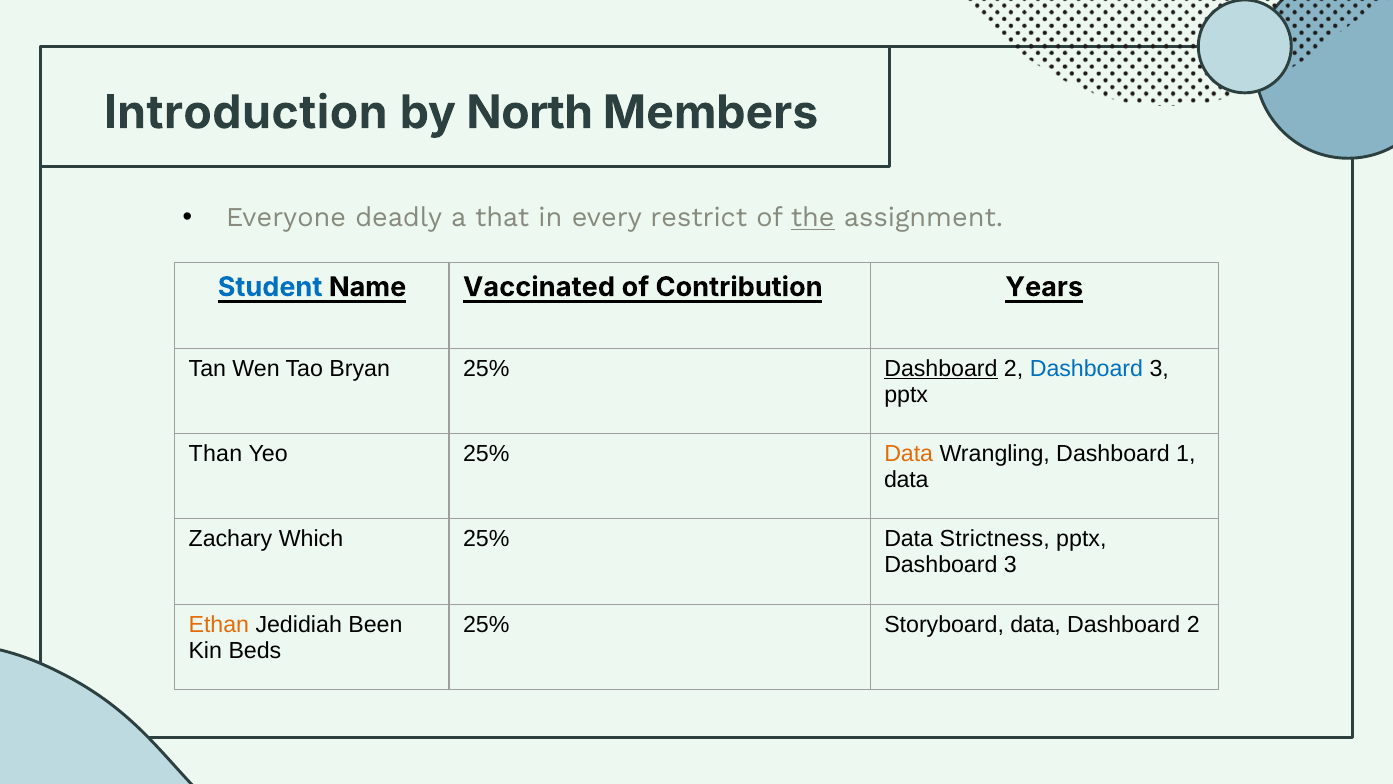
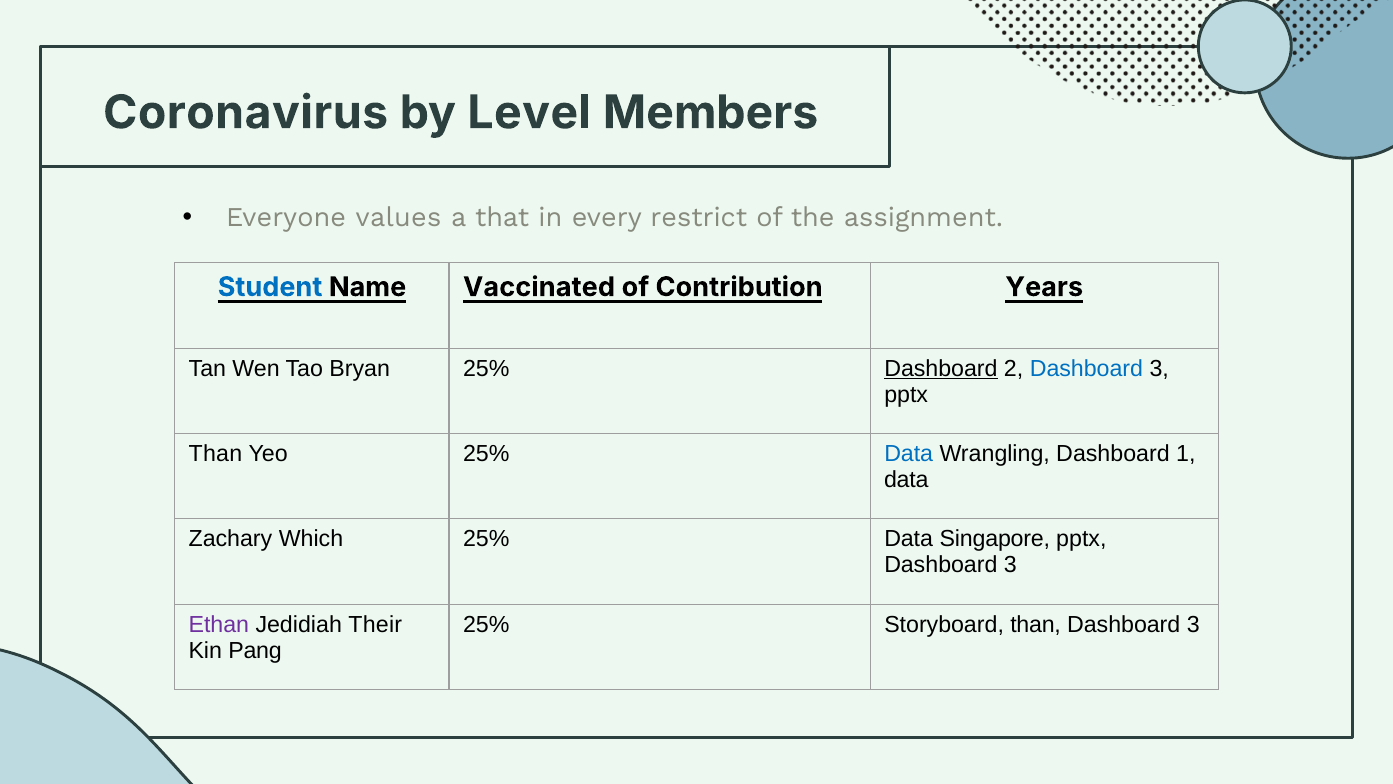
Introduction: Introduction -> Coronavirus (246, 113)
North: North -> Level (529, 113)
deadly: deadly -> values (399, 218)
the underline: present -> none (813, 218)
Data colour: orange -> blue (909, 454)
Strictness: Strictness -> Singapore (995, 539)
Ethan colour: orange -> purple (219, 624)
Been: Been -> Their (375, 624)
Storyboard data: data -> than (1036, 624)
2: 2 -> 3 (1193, 624)
Beds: Beds -> Pang (255, 650)
